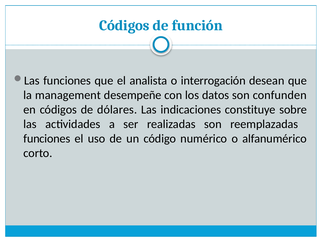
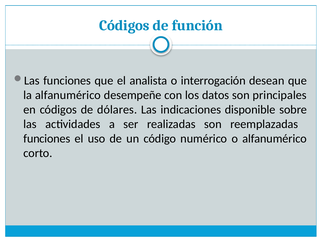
la management: management -> alfanumérico (68, 95)
confunden: confunden -> principales (280, 95)
constituye: constituye -> disponible (250, 109)
